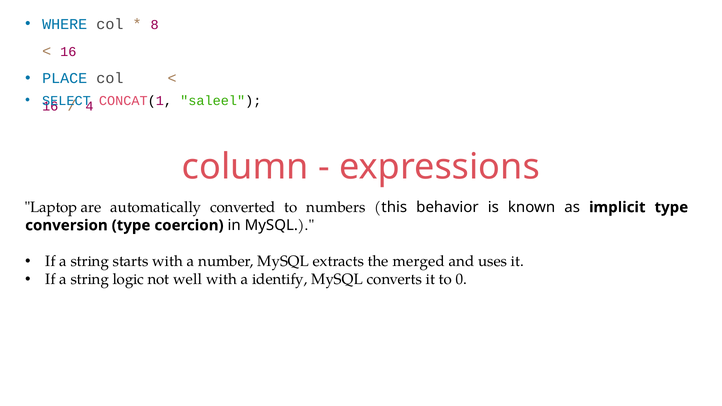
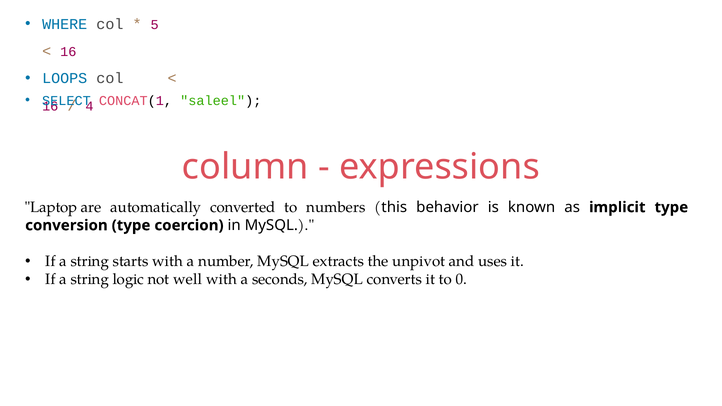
8: 8 -> 5 (155, 25)
PLACE: PLACE -> LOOPS (65, 79)
merged: merged -> unpivot (419, 262)
identify: identify -> seconds (280, 280)
